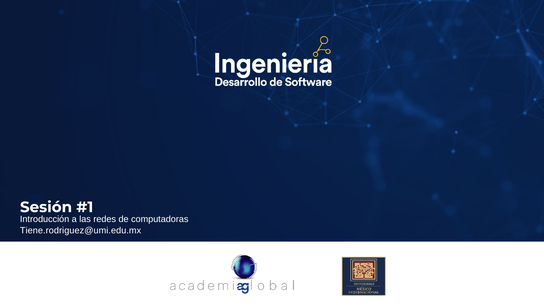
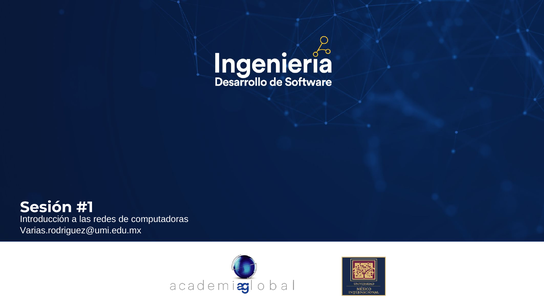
Tiene.rodriguez@umi.edu.mx: Tiene.rodriguez@umi.edu.mx -> Varias.rodriguez@umi.edu.mx (81, 230)
